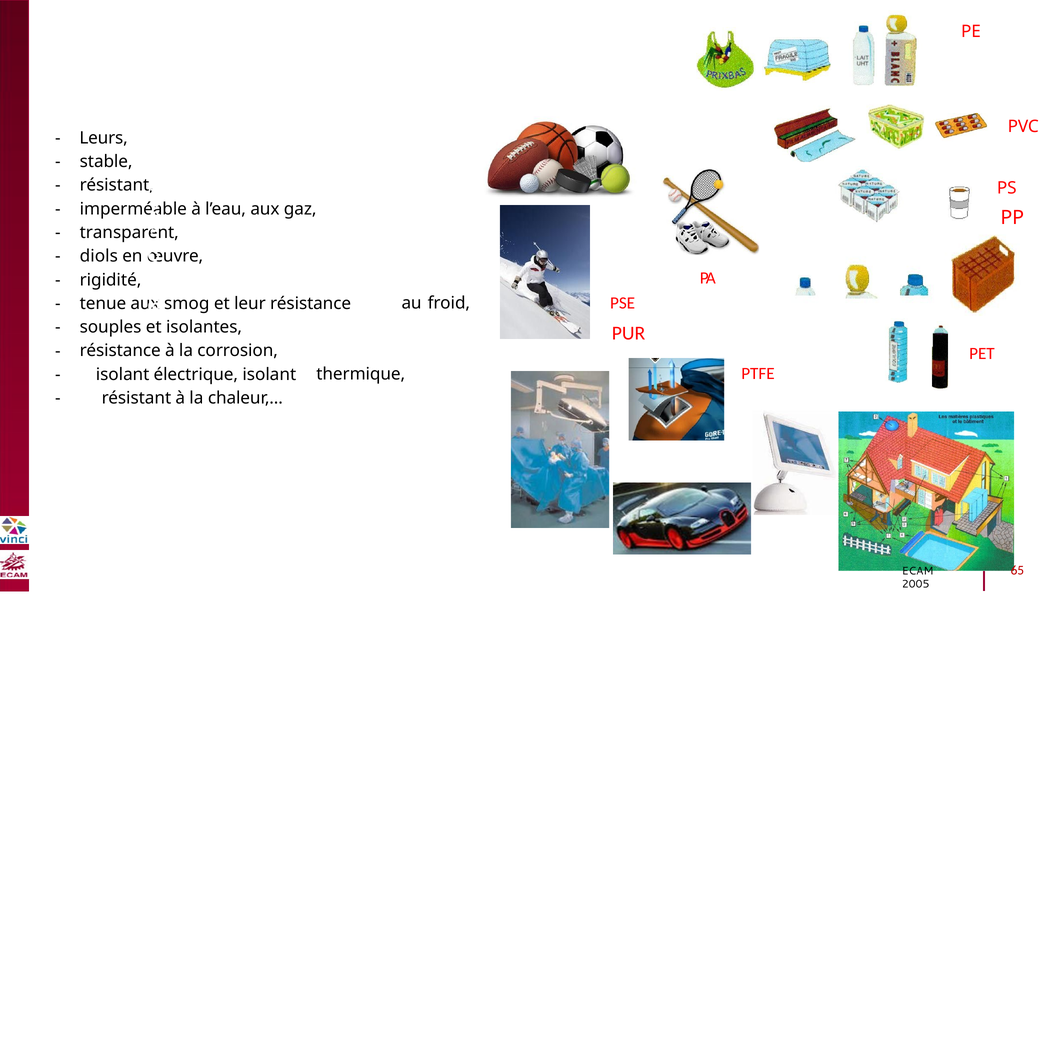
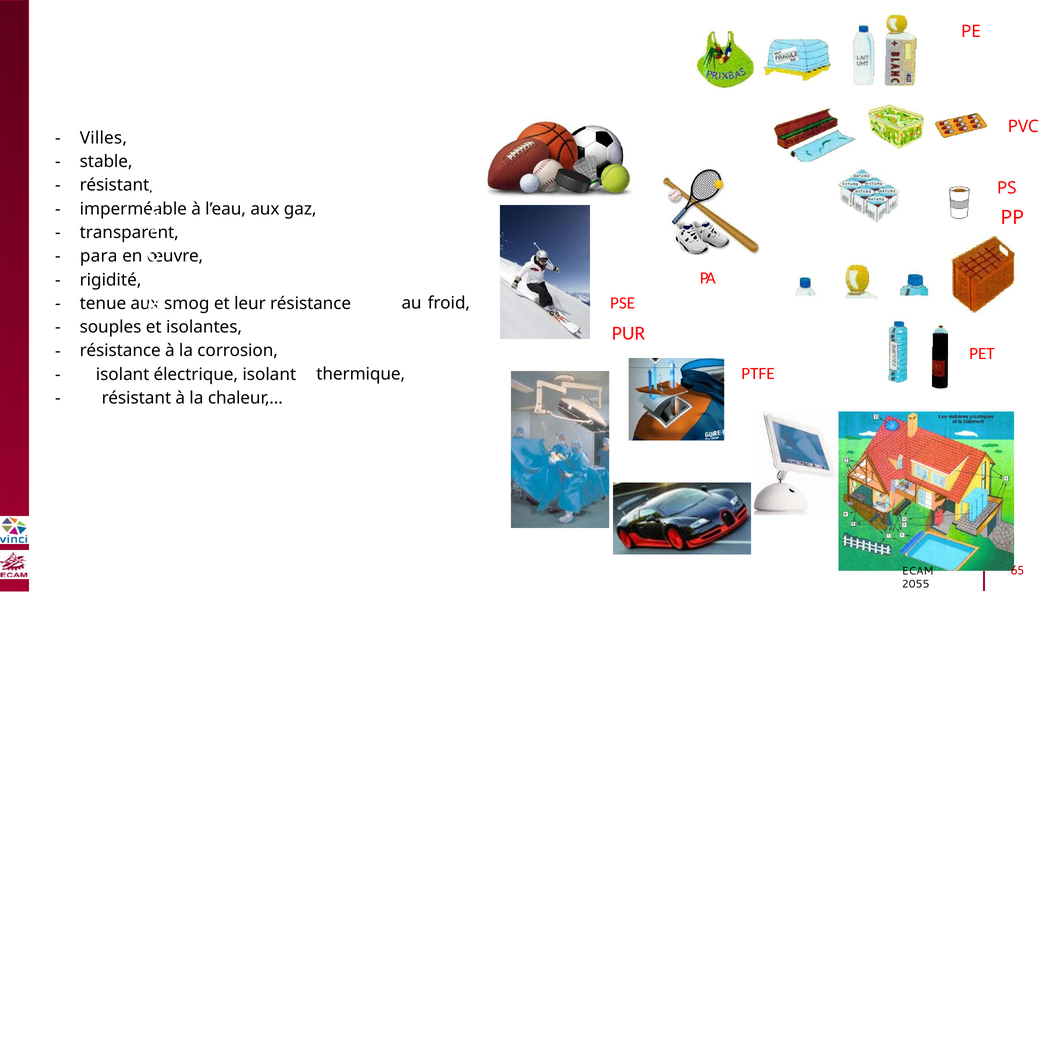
Leurs: Leurs -> Villes (103, 138)
diols: diols -> para (99, 256)
2005: 2005 -> 2055 (916, 584)
